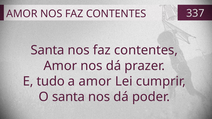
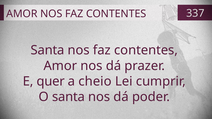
tudo: tudo -> quer (51, 81)
a amor: amor -> cheio (95, 81)
